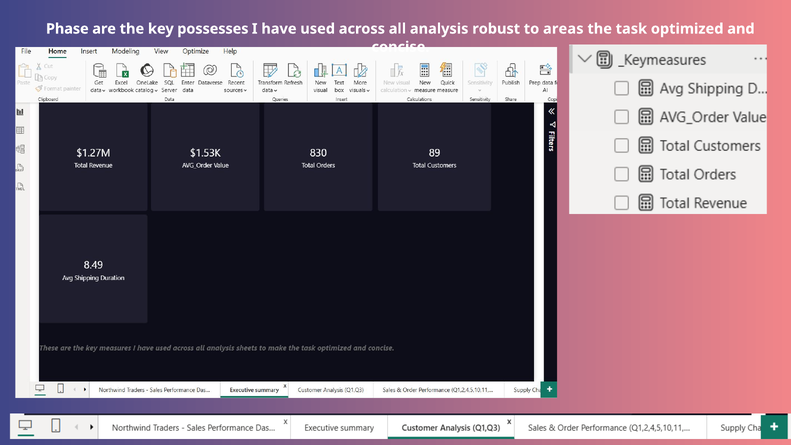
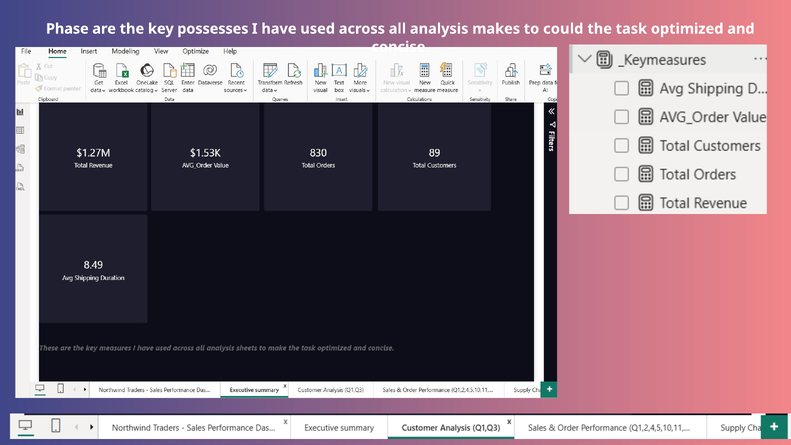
robust: robust -> makes (496, 29)
areas: areas -> could (563, 29)
